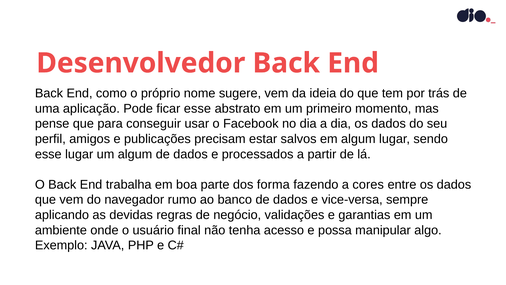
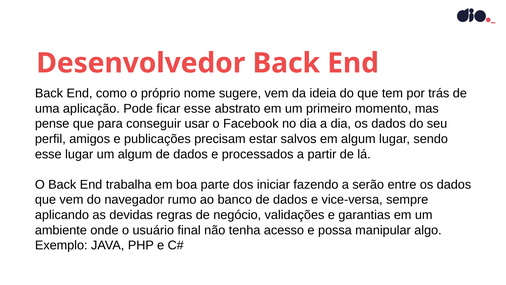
forma: forma -> iniciar (273, 184)
cores: cores -> serão (368, 184)
